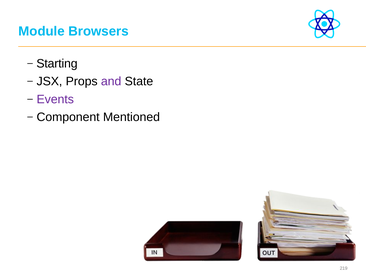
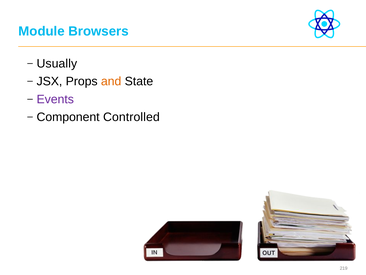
Starting: Starting -> Usually (57, 63)
and colour: purple -> orange (111, 81)
Mentioned: Mentioned -> Controlled (131, 117)
